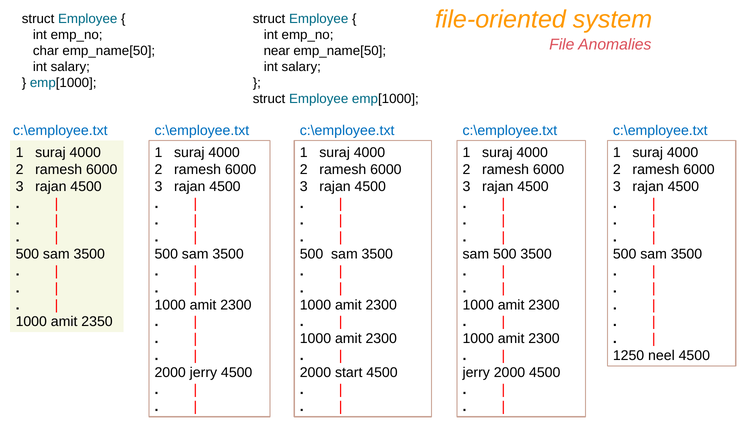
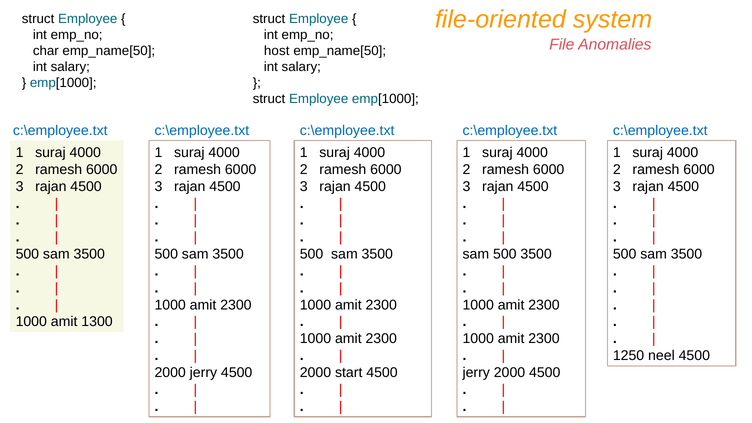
near: near -> host (277, 51)
2350: 2350 -> 1300 (97, 322)
